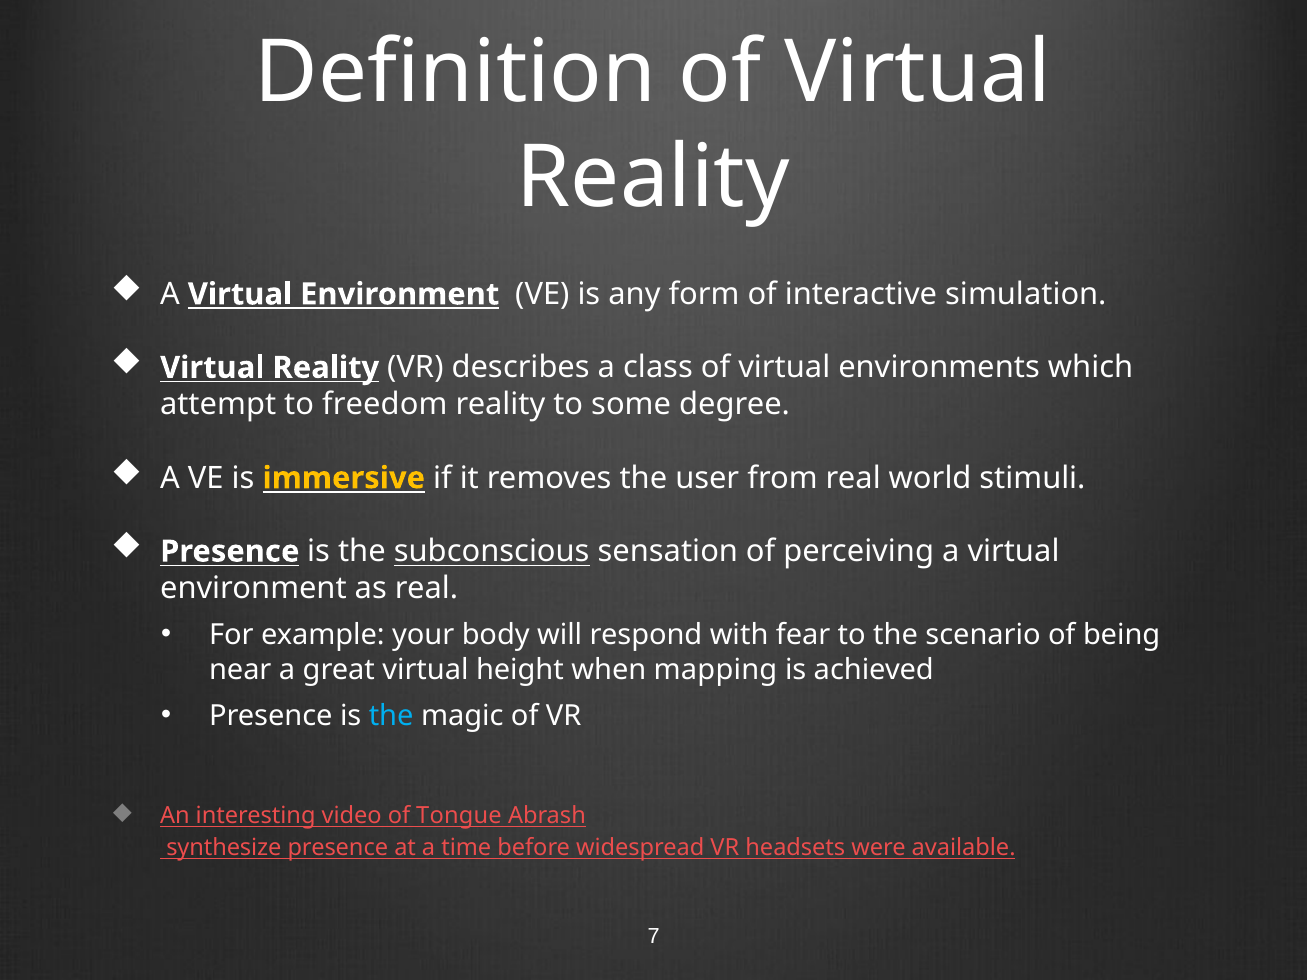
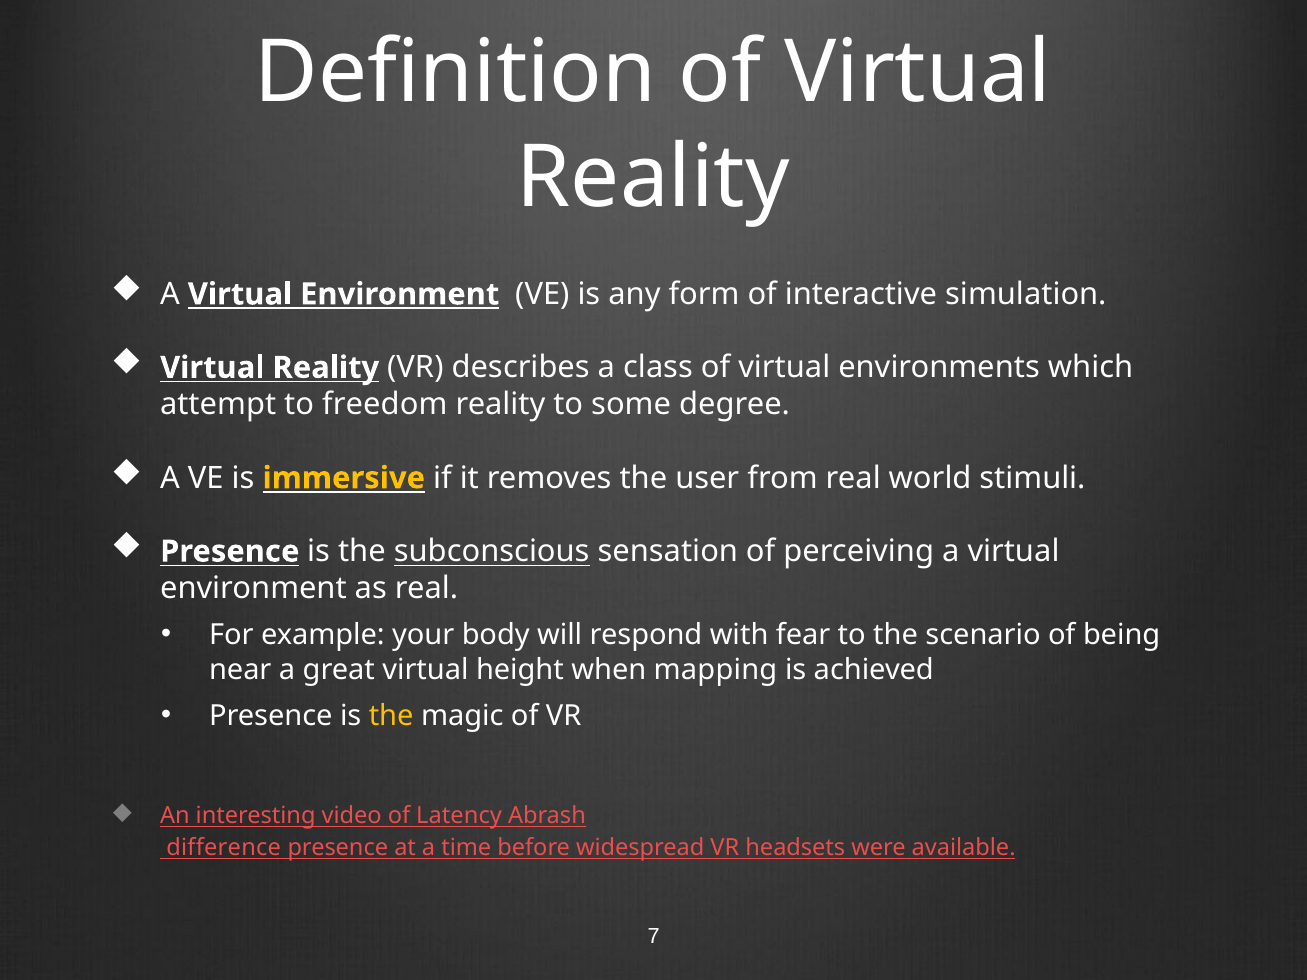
the colour: light blue -> yellow (391, 716)
Tongue: Tongue -> Latency (459, 816)
synthesize: synthesize -> difference (224, 848)
